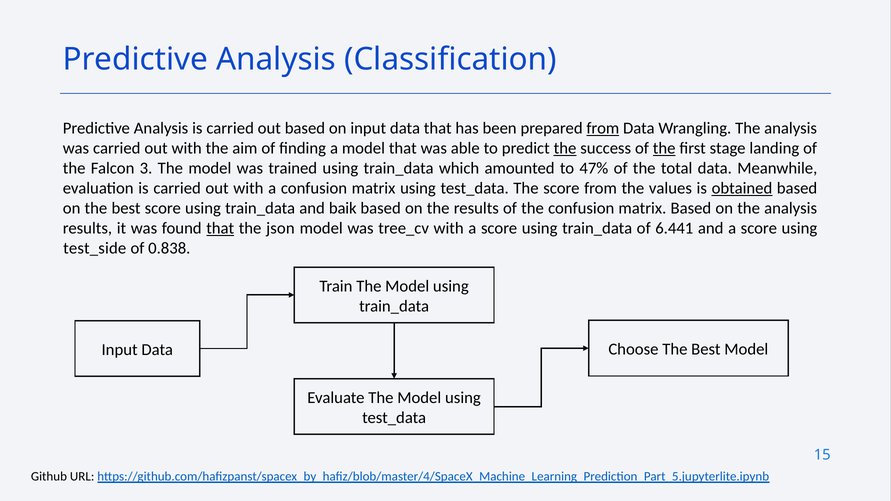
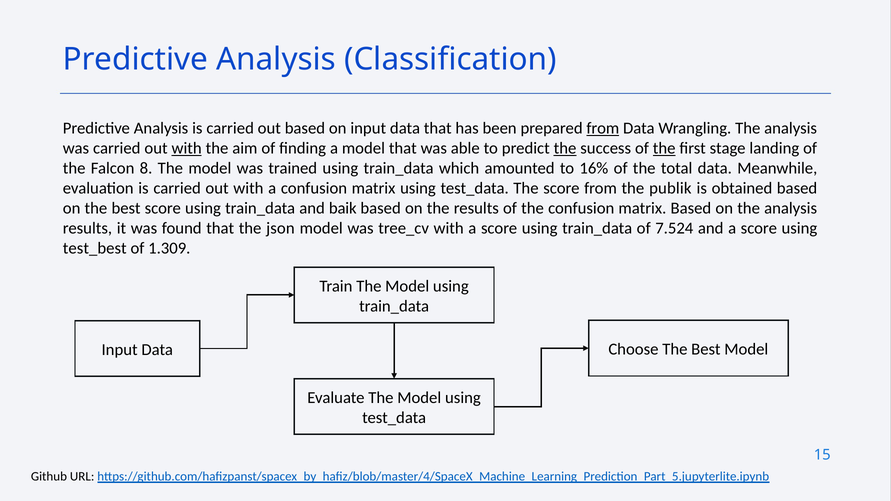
with underline: none -> present (187, 148)
3: 3 -> 8 (146, 168)
47%: 47% -> 16% (594, 168)
values: values -> publik (670, 188)
obtained underline: present -> none (742, 188)
that underline: present -> none (220, 229)
6.441: 6.441 -> 7.524 (674, 229)
test_side: test_side -> test_best (95, 249)
0.838: 0.838 -> 1.309 (169, 249)
